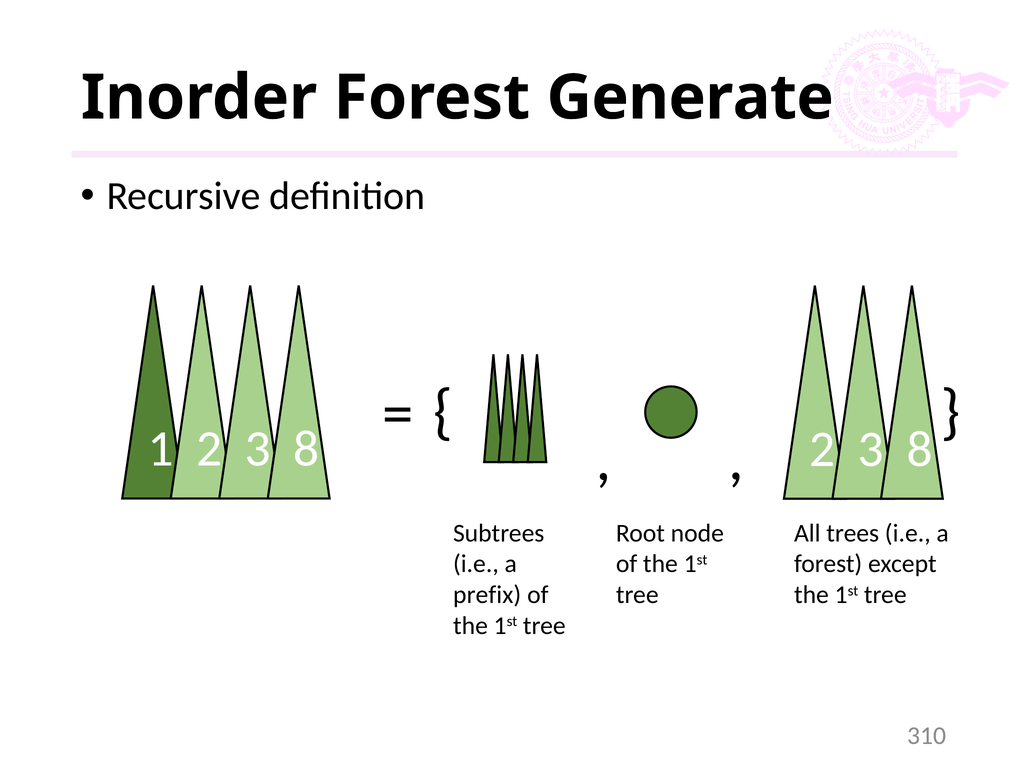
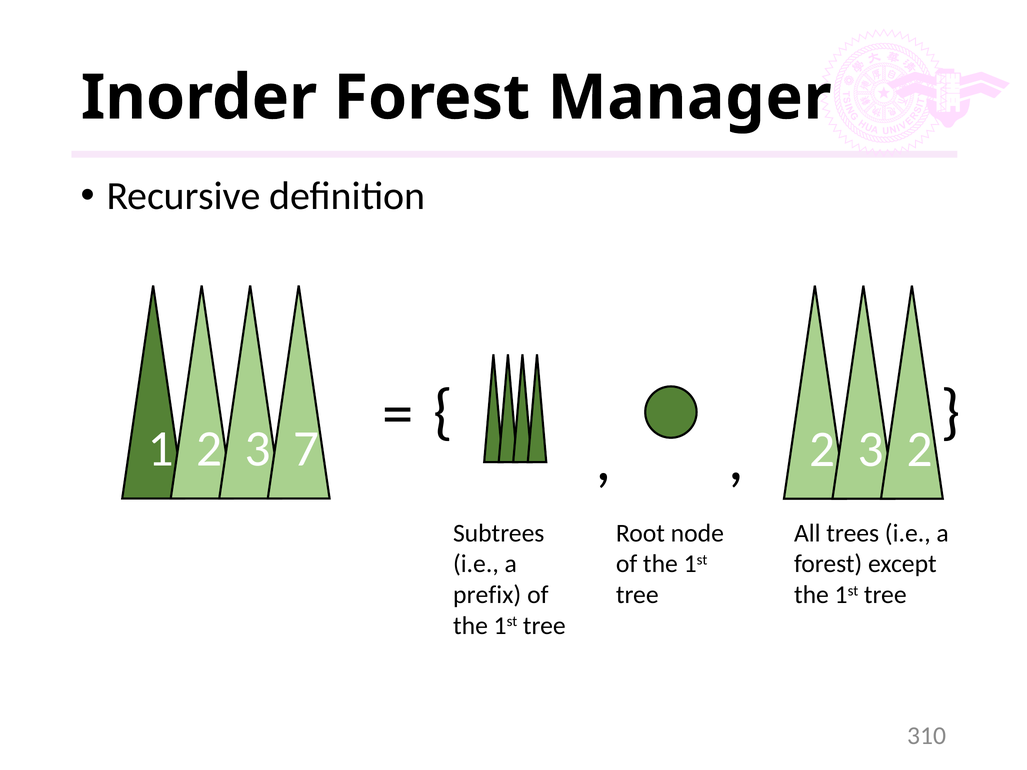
Generate: Generate -> Manager (690, 98)
8: 8 -> 7 (306, 449)
8: 8 -> 2 (920, 449)
